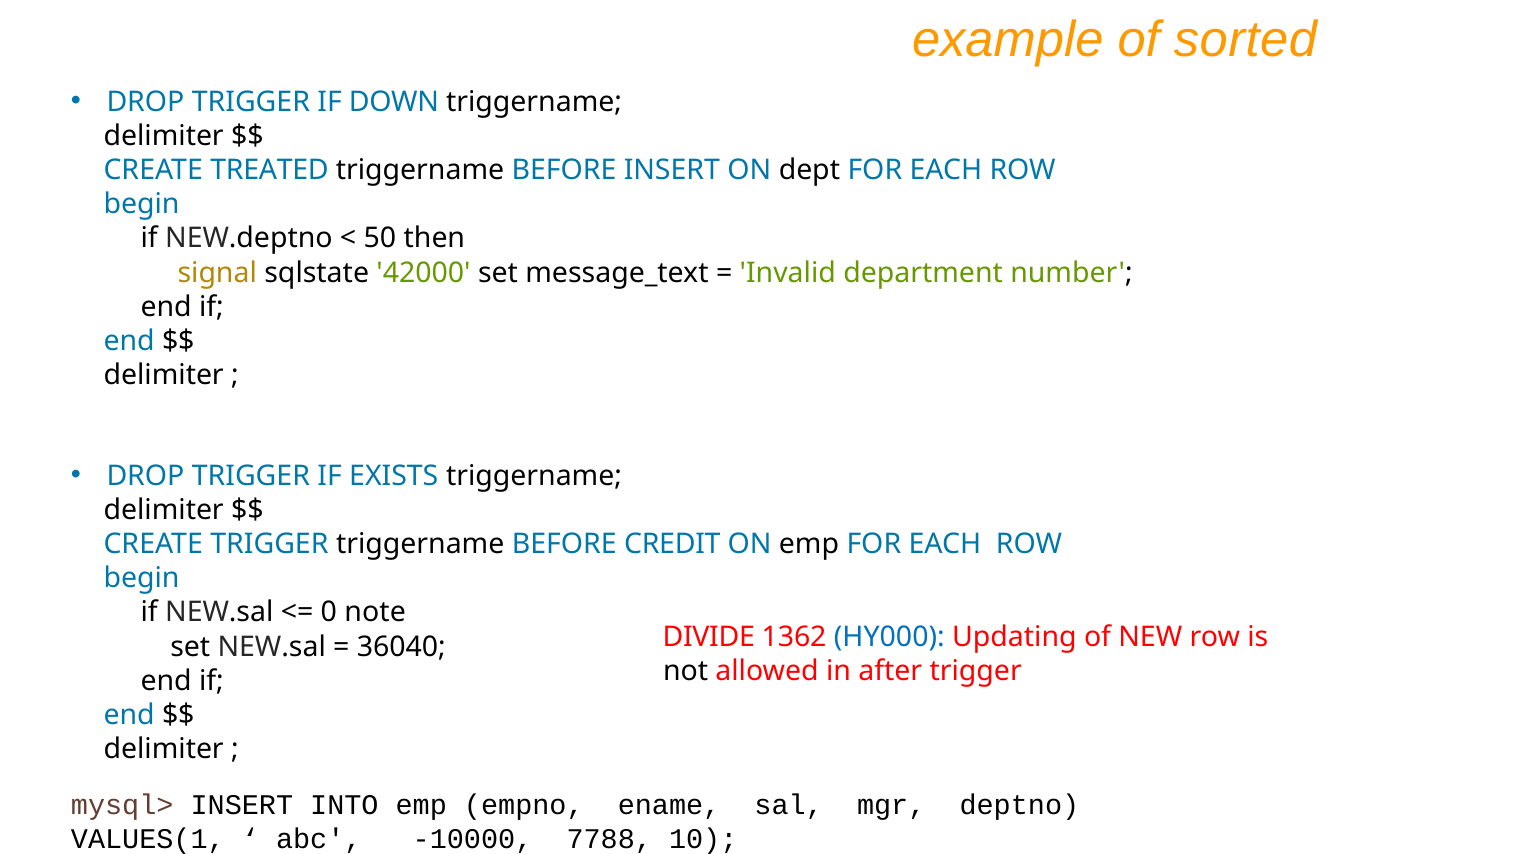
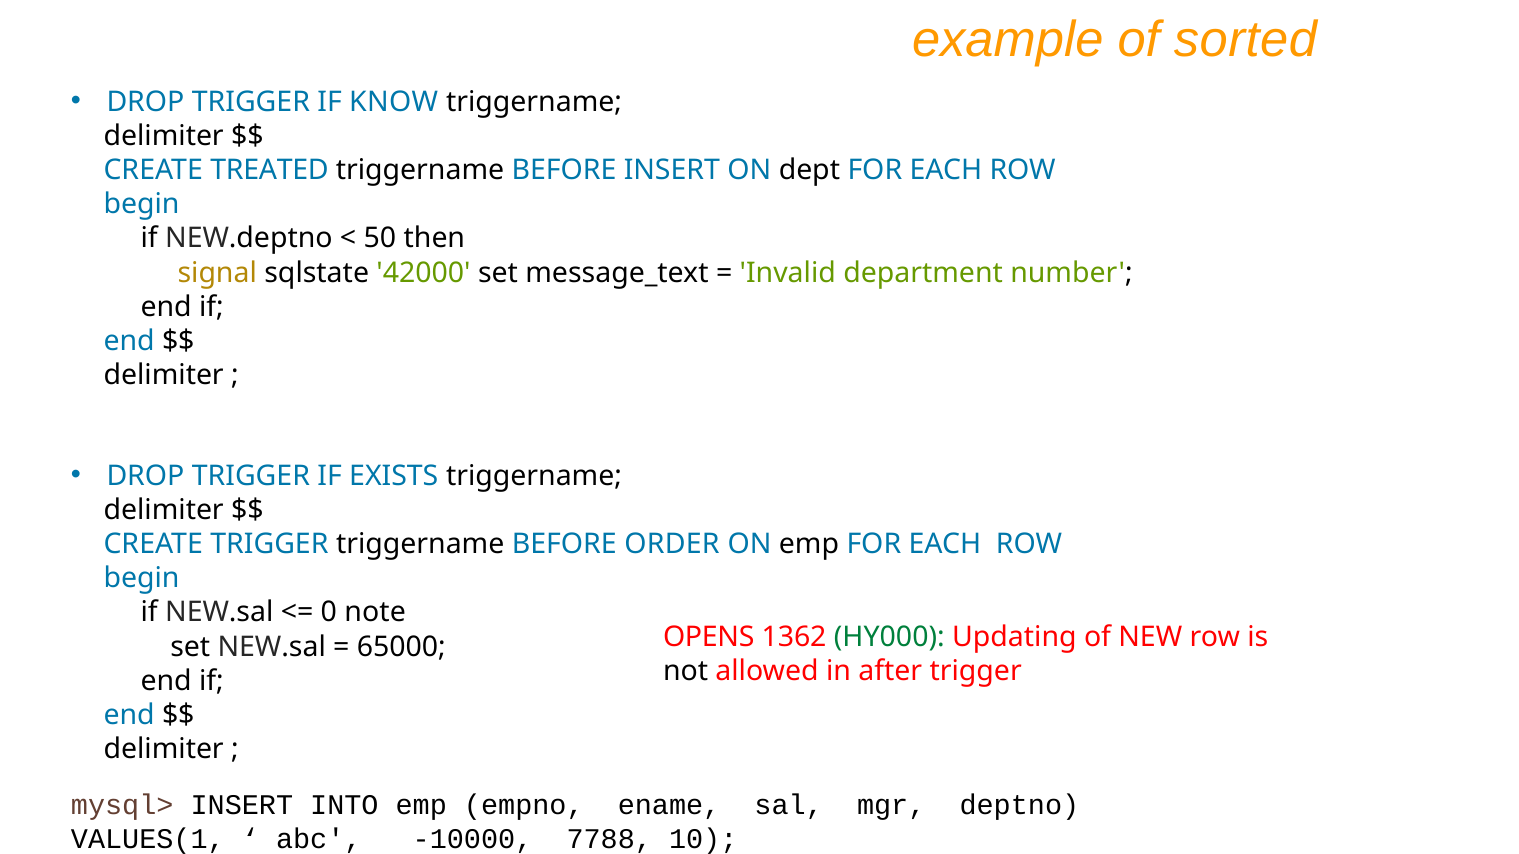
DOWN: DOWN -> KNOW (394, 102)
CREDIT: CREDIT -> ORDER (672, 544)
DIVIDE: DIVIDE -> OPENS (709, 637)
HY000 colour: blue -> green (889, 637)
36040: 36040 -> 65000 (401, 647)
